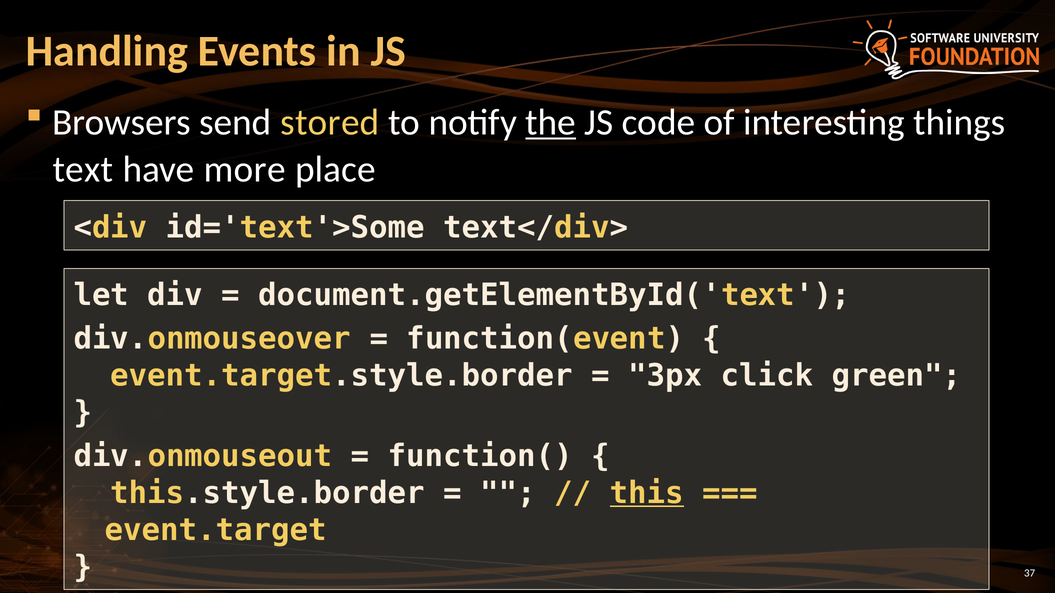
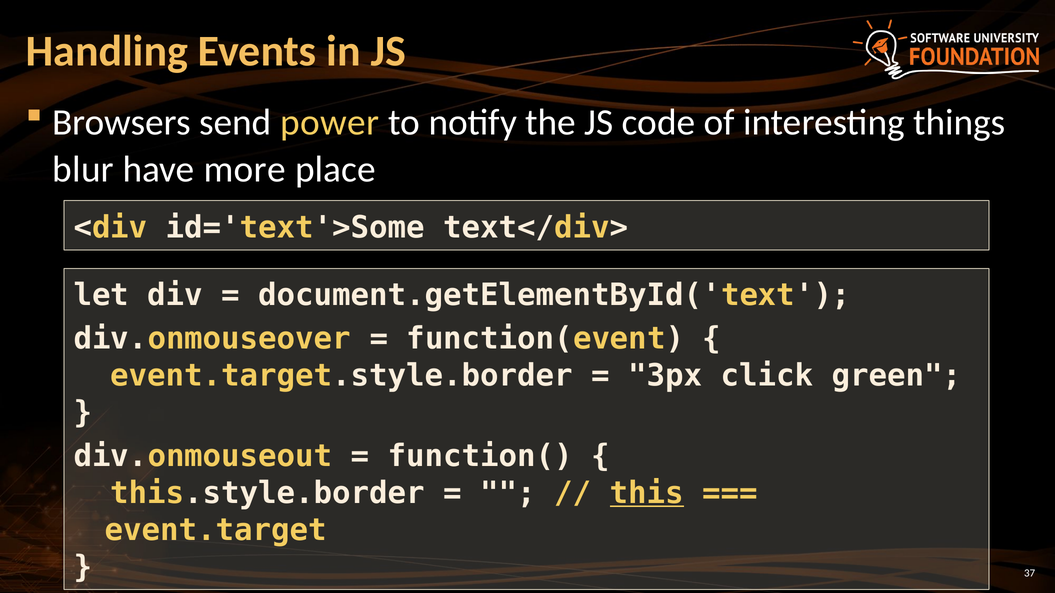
stored: stored -> power (330, 123)
the underline: present -> none (551, 123)
text: text -> blur (83, 170)
